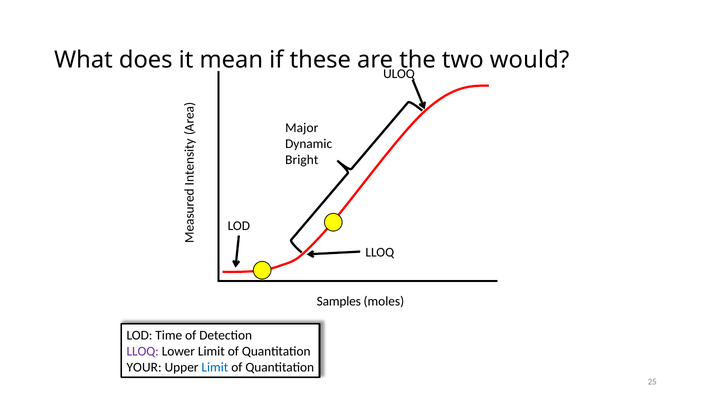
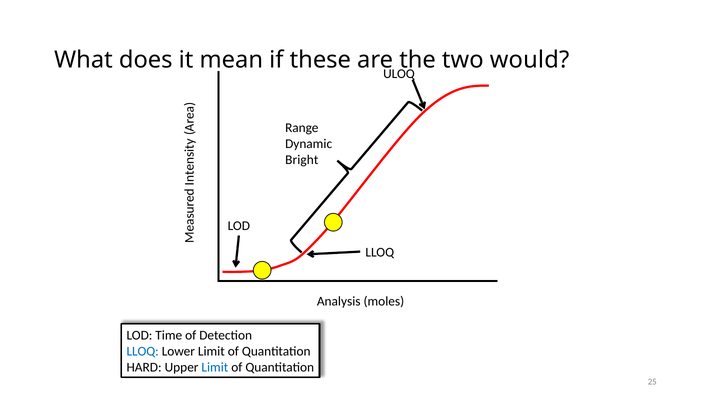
Major: Major -> Range (302, 128)
Samples: Samples -> Analysis (339, 301)
LLOQ colour: purple -> blue (143, 351)
YOUR: YOUR -> HARD (144, 367)
